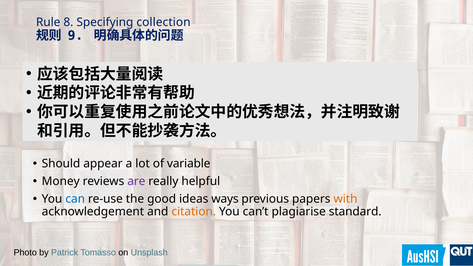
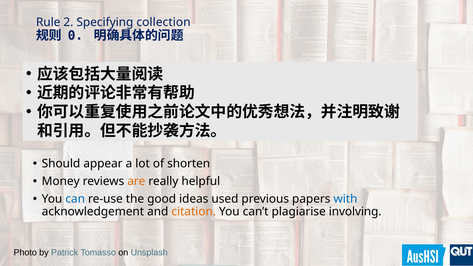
8: 8 -> 2 (68, 22)
9: 9 -> 0 (75, 36)
variable: variable -> shorten (189, 164)
are colour: purple -> orange (136, 181)
ways: ways -> used (225, 199)
with colour: orange -> blue (345, 199)
standard: standard -> involving (355, 212)
